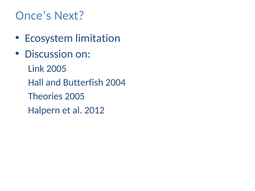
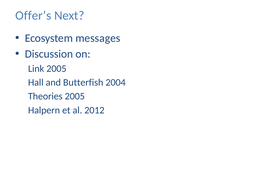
Once’s: Once’s -> Offer’s (33, 16)
limitation: limitation -> messages (98, 38)
